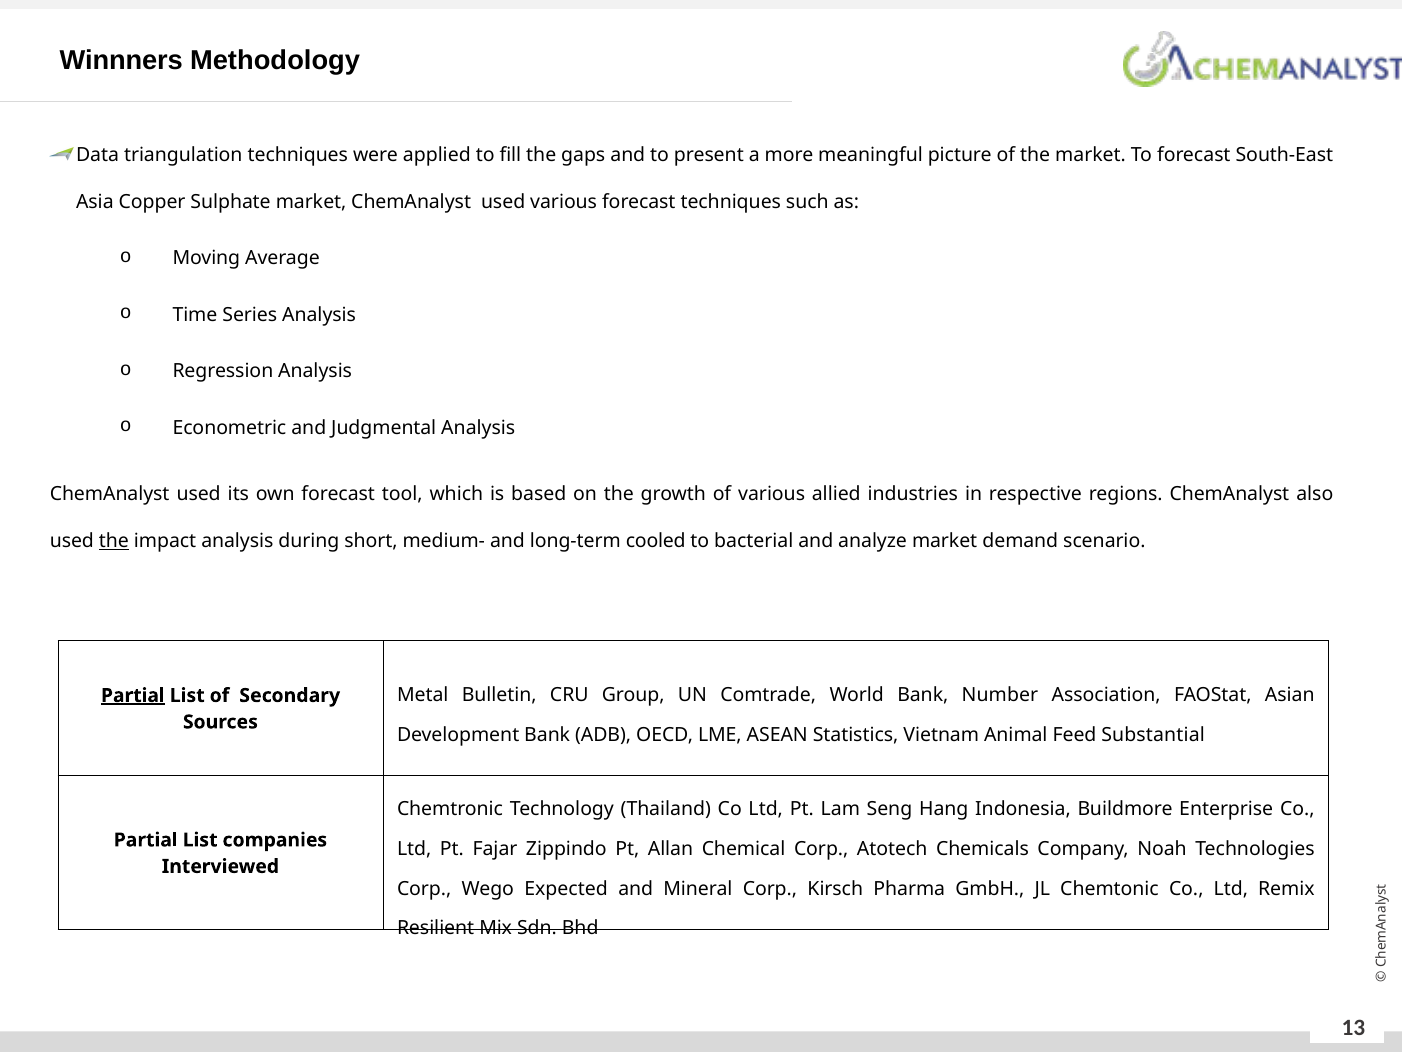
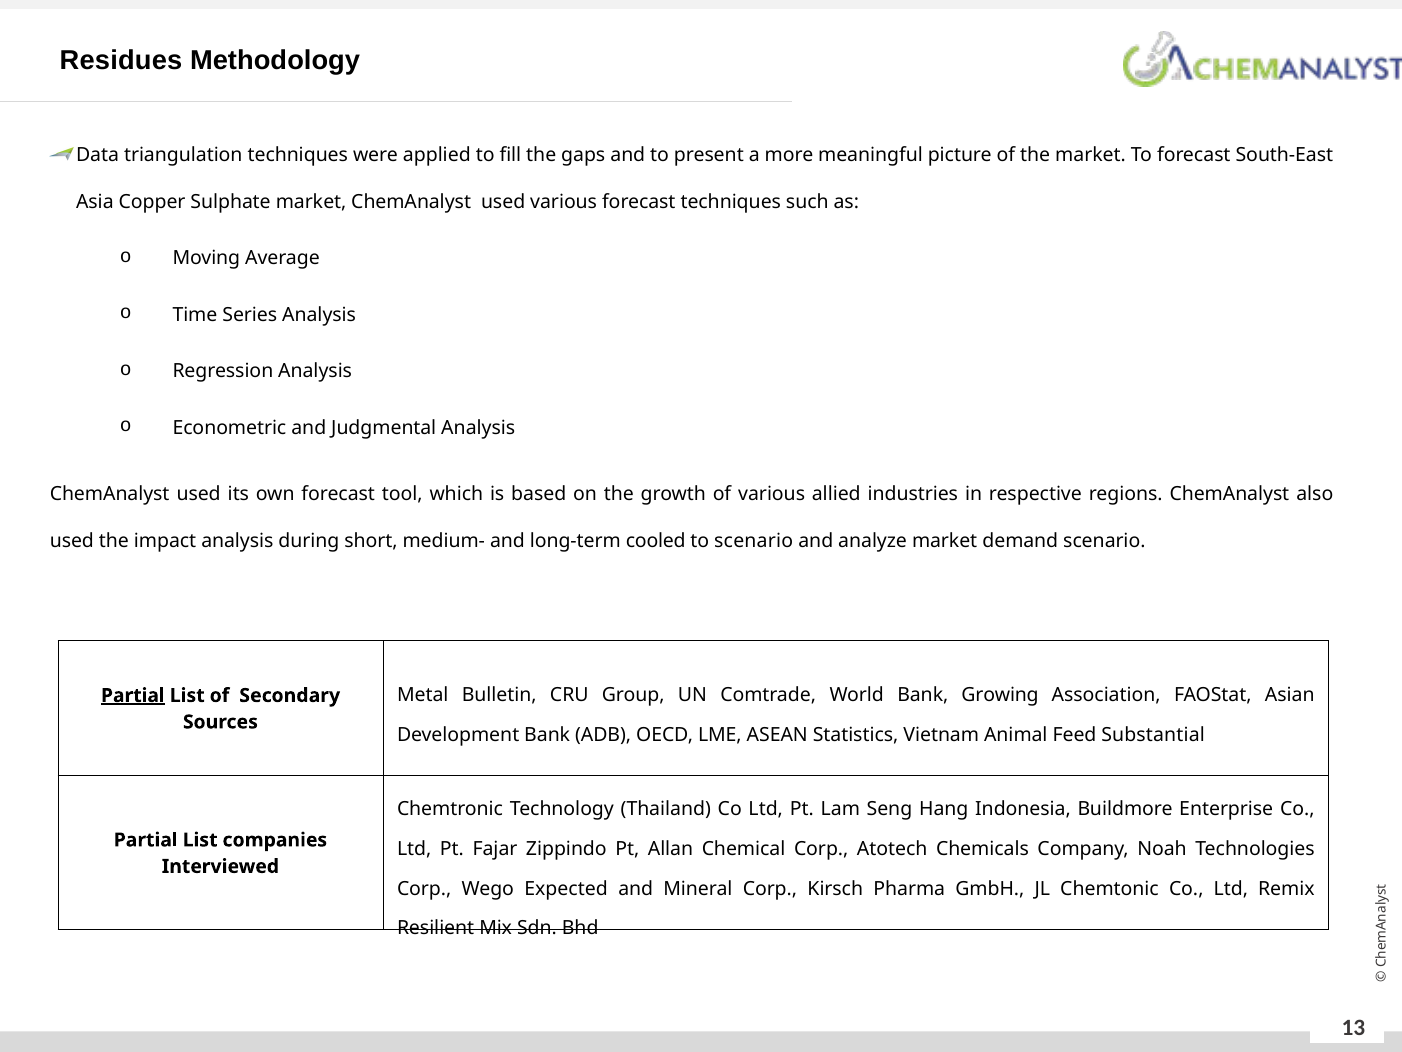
Winnners: Winnners -> Residues (121, 61)
the underline: present -> none (114, 541)
to bacterial: bacterial -> scenario (754, 541)
Number: Number -> Growing (1000, 695)
